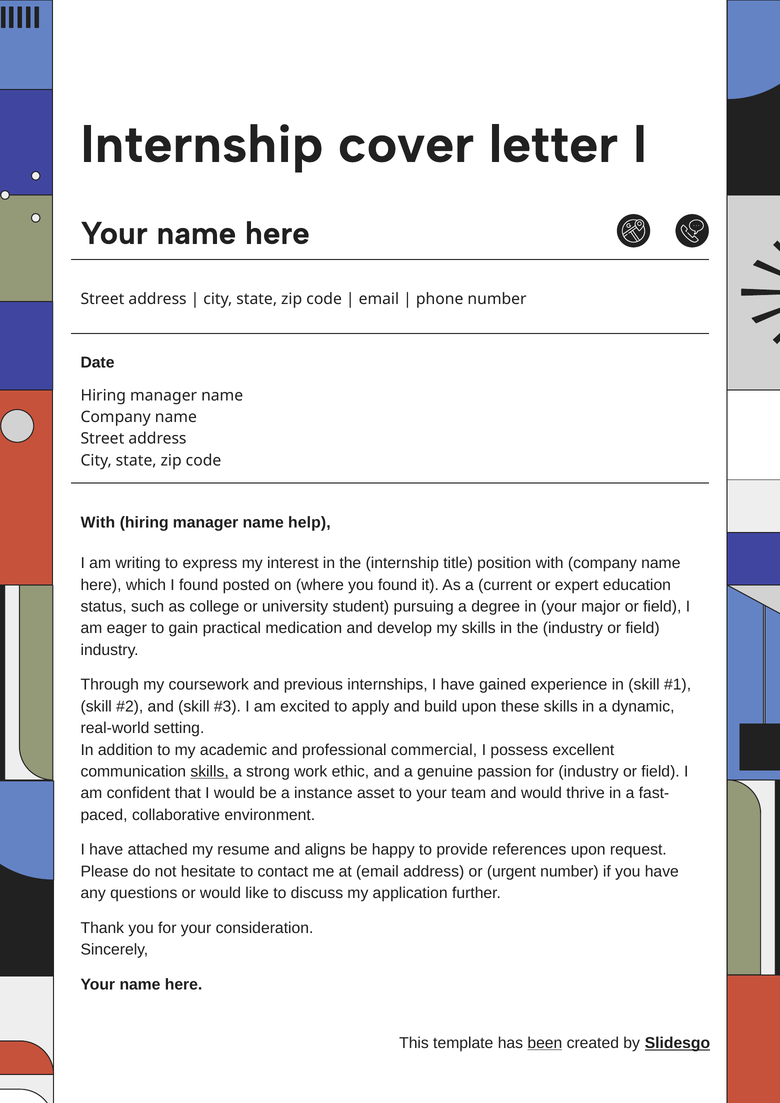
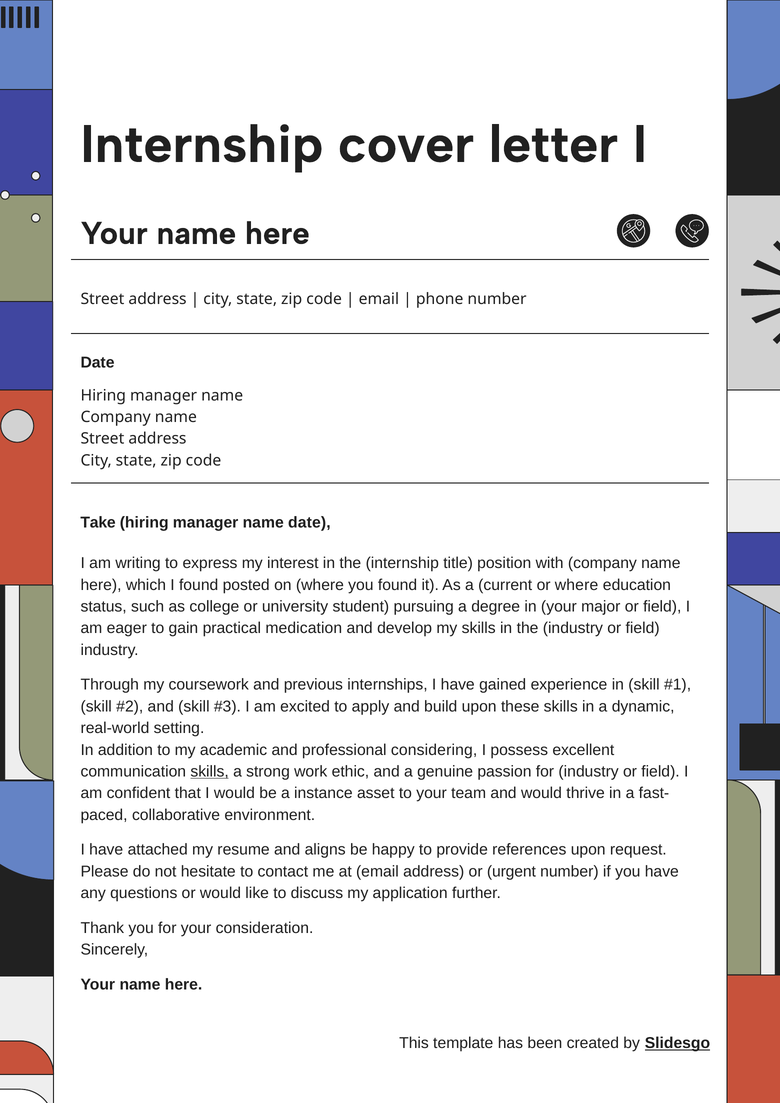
With: With -> Take (98, 523)
name help: help -> date (309, 523)
or expert: expert -> where (577, 585)
commercial: commercial -> considering (434, 750)
been underline: present -> none (545, 1043)
